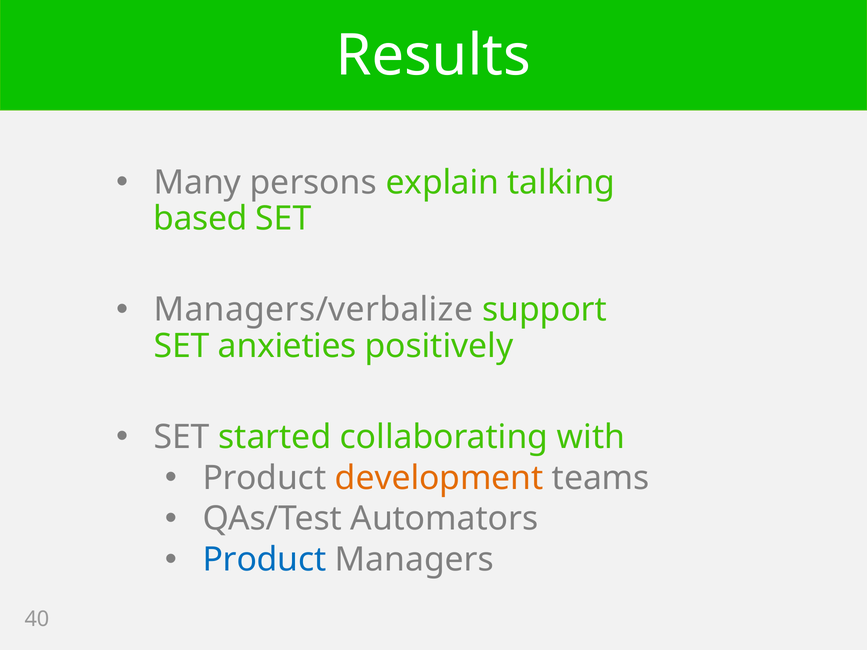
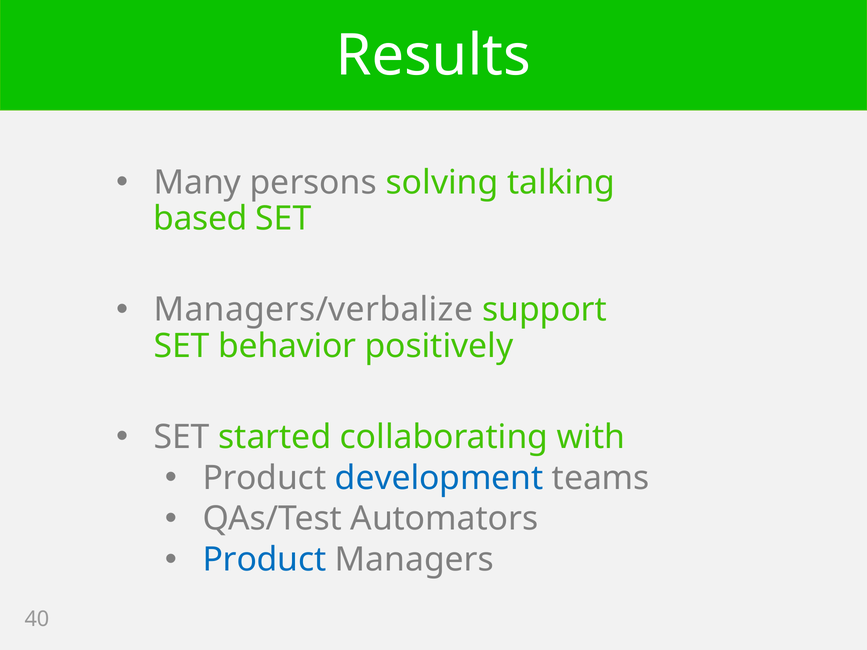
explain: explain -> solving (442, 183)
anxieties: anxieties -> behavior (287, 346)
development colour: orange -> blue (439, 478)
